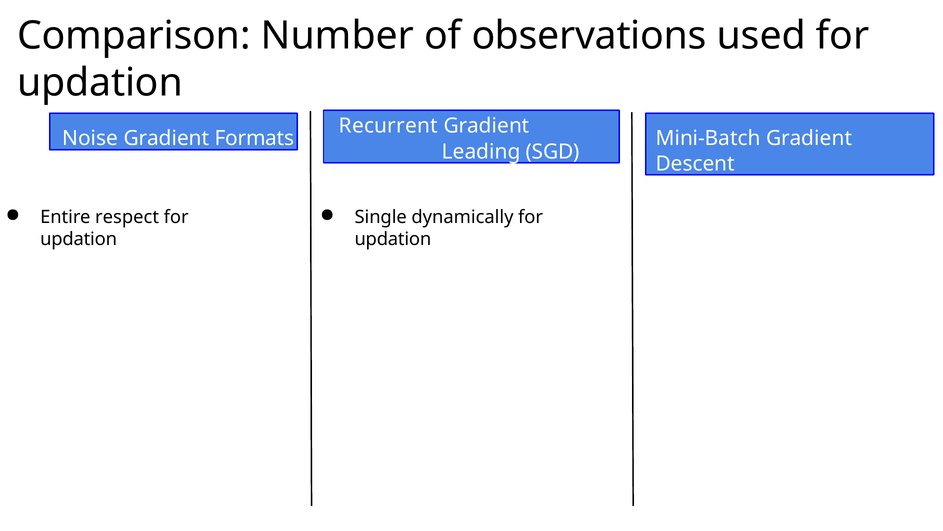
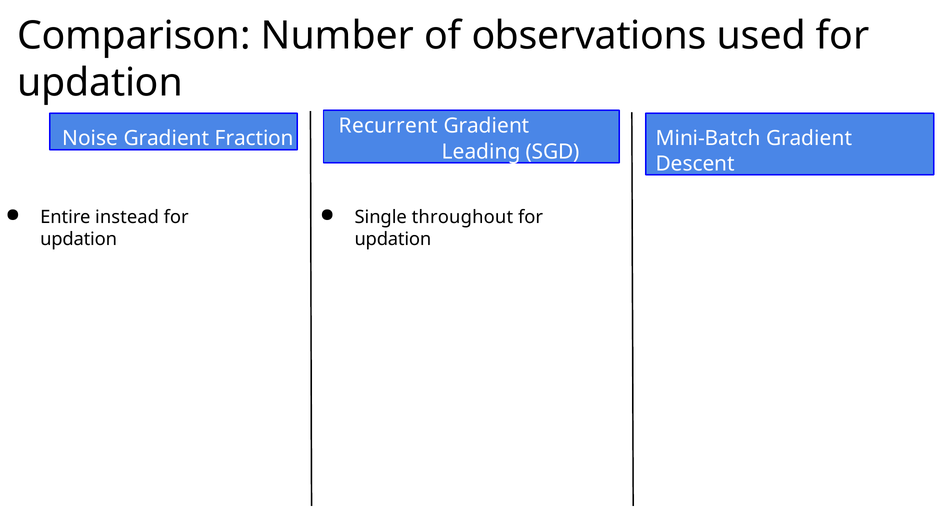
Formats: Formats -> Fraction (254, 138)
respect: respect -> instead (127, 217)
dynamically: dynamically -> throughout (462, 217)
